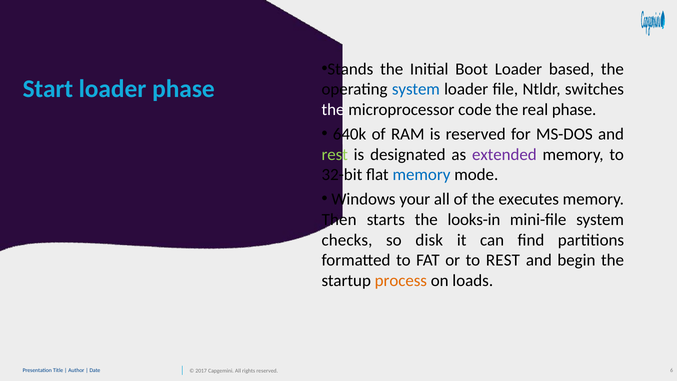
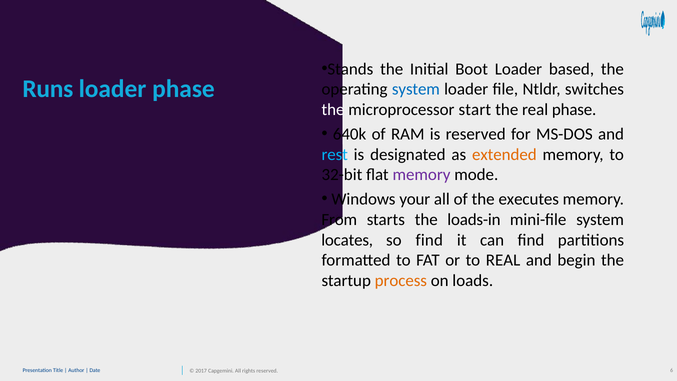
Start: Start -> Runs (48, 89)
code: code -> start (475, 110)
rest colour: light green -> light blue (335, 154)
extended colour: purple -> orange (504, 154)
memory colour: blue -> purple (421, 175)
Then: Then -> From (339, 220)
looks-in: looks-in -> loads-in (474, 220)
checks: checks -> locates (347, 240)
so disk: disk -> find (429, 240)
to REST: REST -> REAL (503, 260)
